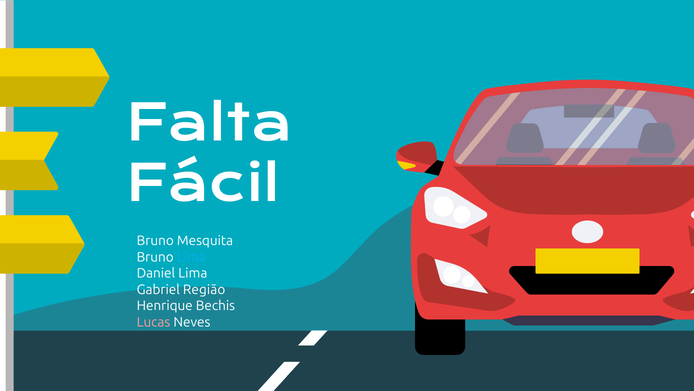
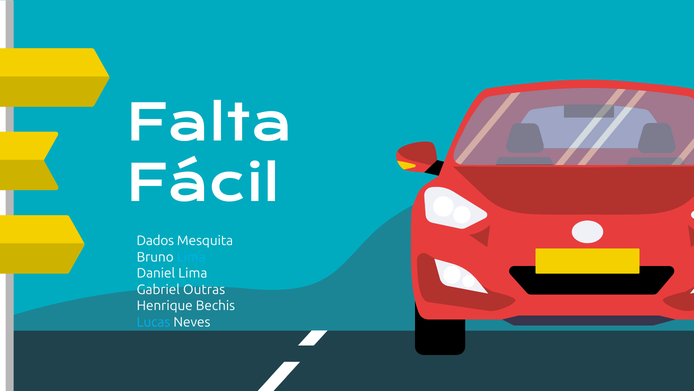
Bruno: Bruno -> Dados (155, 241)
Região: Região -> Outras (204, 289)
Lucas colour: pink -> light blue (153, 322)
